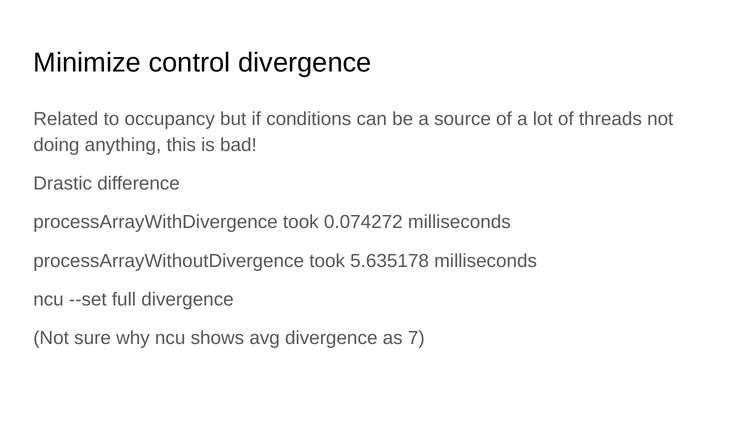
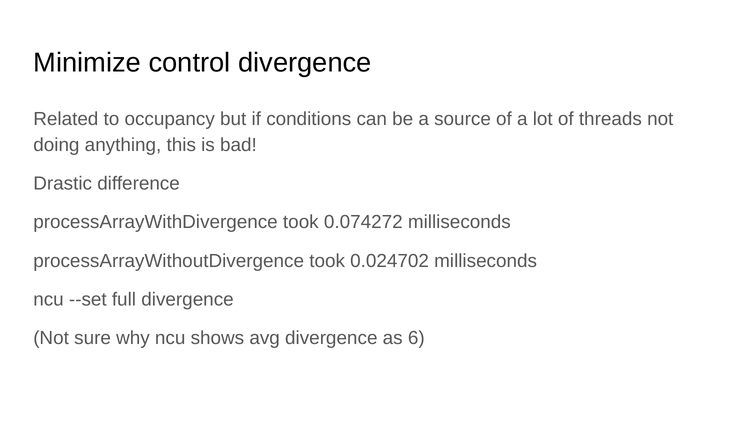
5.635178: 5.635178 -> 0.024702 (390, 261)
7: 7 -> 6 (416, 338)
